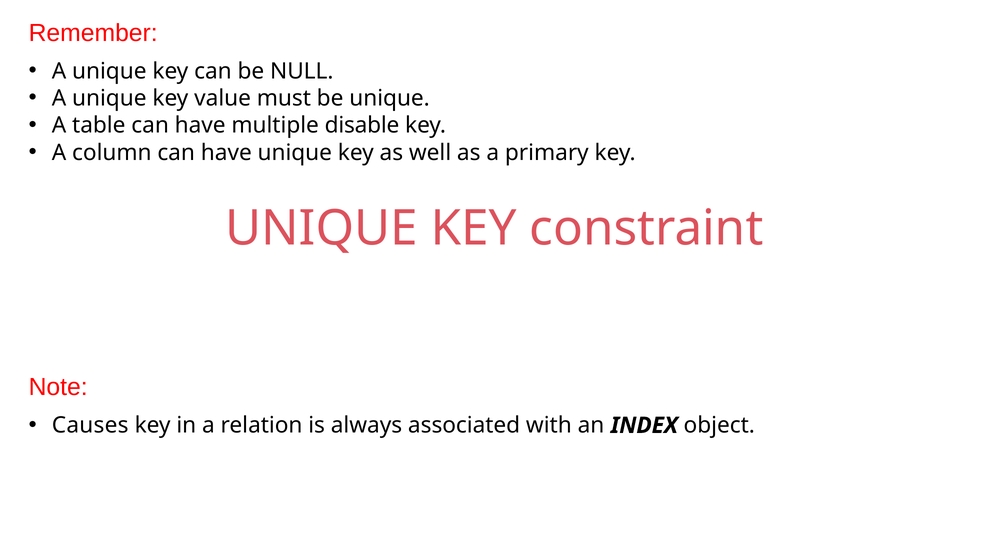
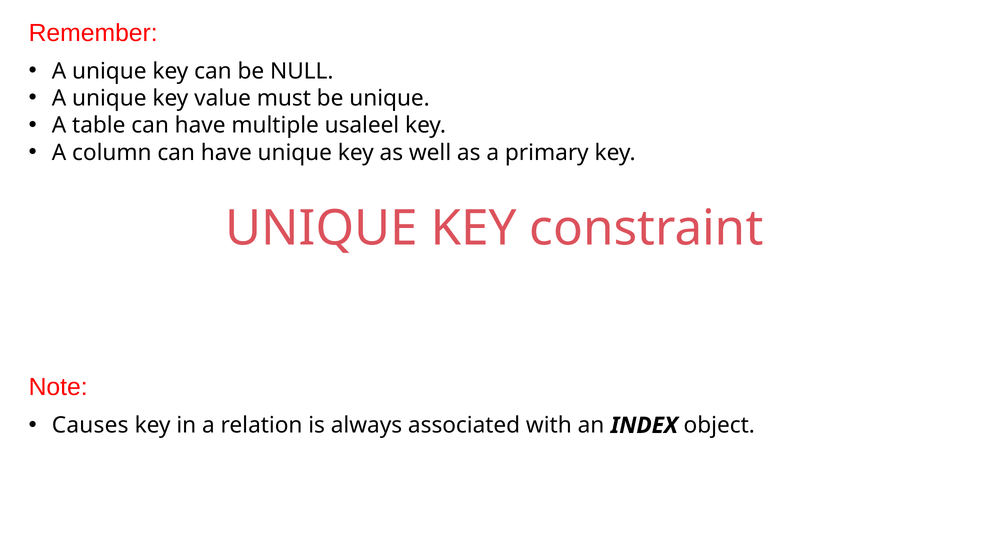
disable: disable -> usaleel (362, 125)
